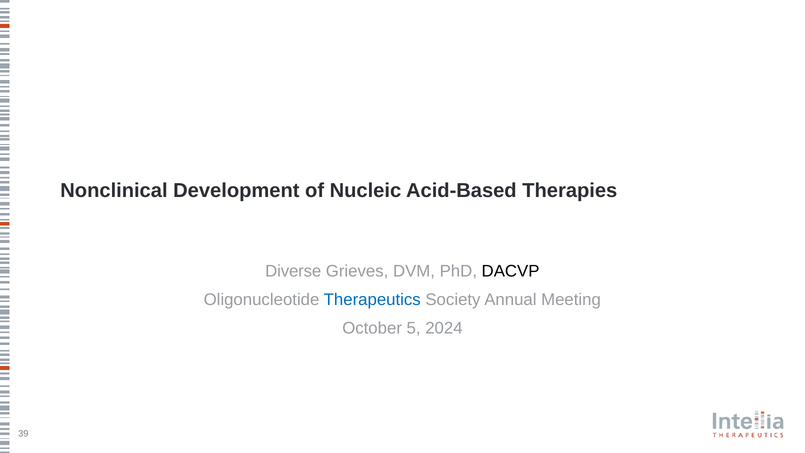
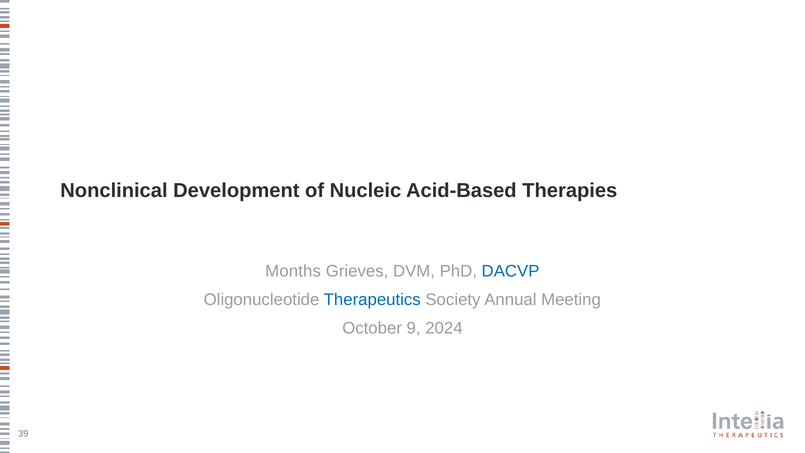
Diverse: Diverse -> Months (293, 271)
DACVP colour: black -> blue (511, 271)
5: 5 -> 9 (414, 328)
